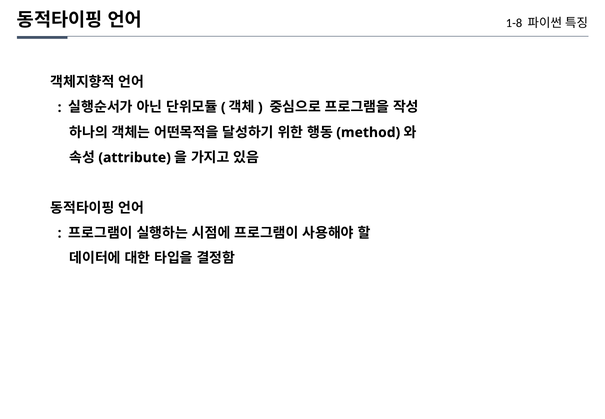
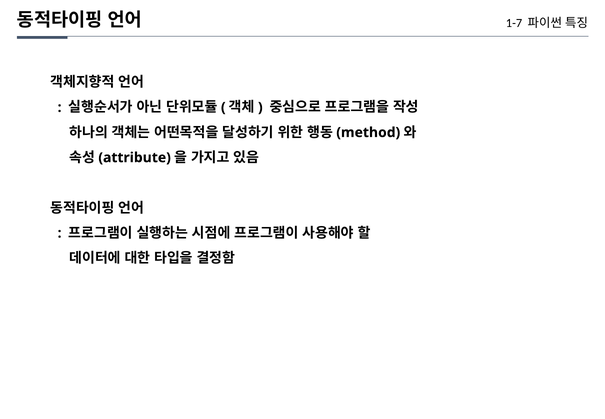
1-8: 1-8 -> 1-7 (514, 23)
